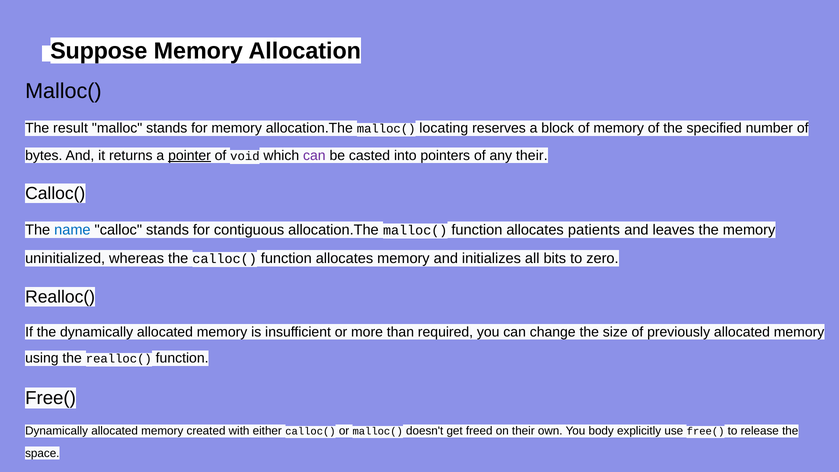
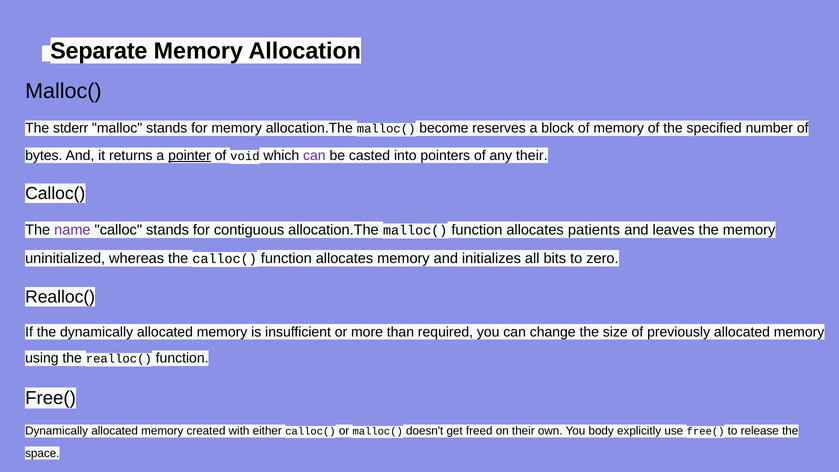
Suppose: Suppose -> Separate (99, 51)
result: result -> stderr (71, 128)
locating: locating -> become (444, 128)
name colour: blue -> purple (72, 230)
